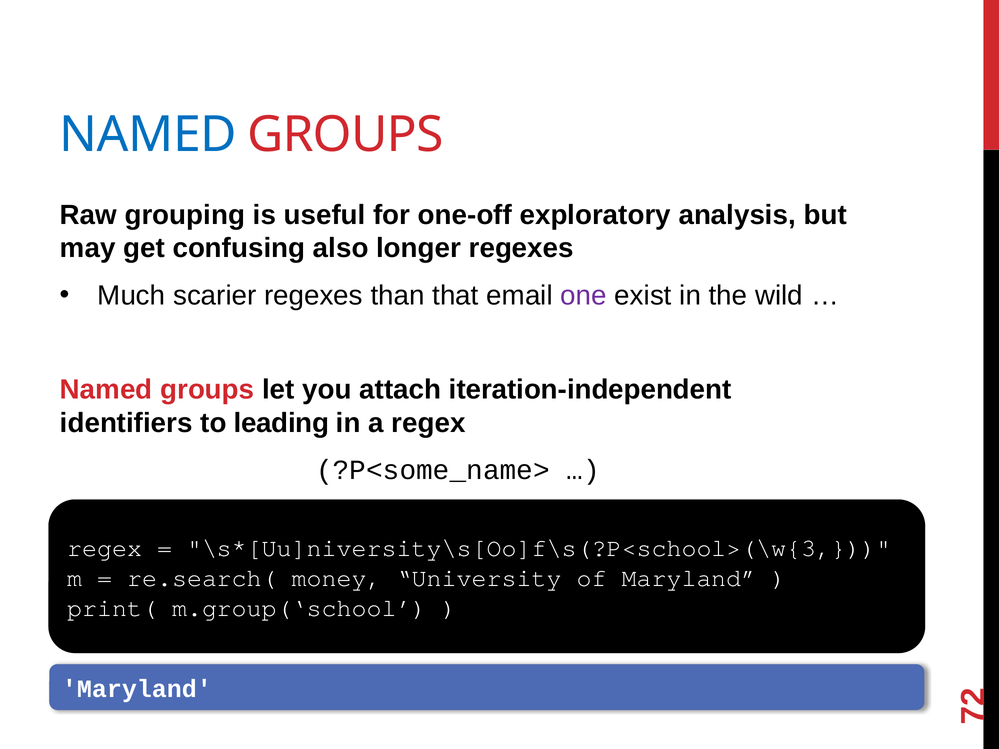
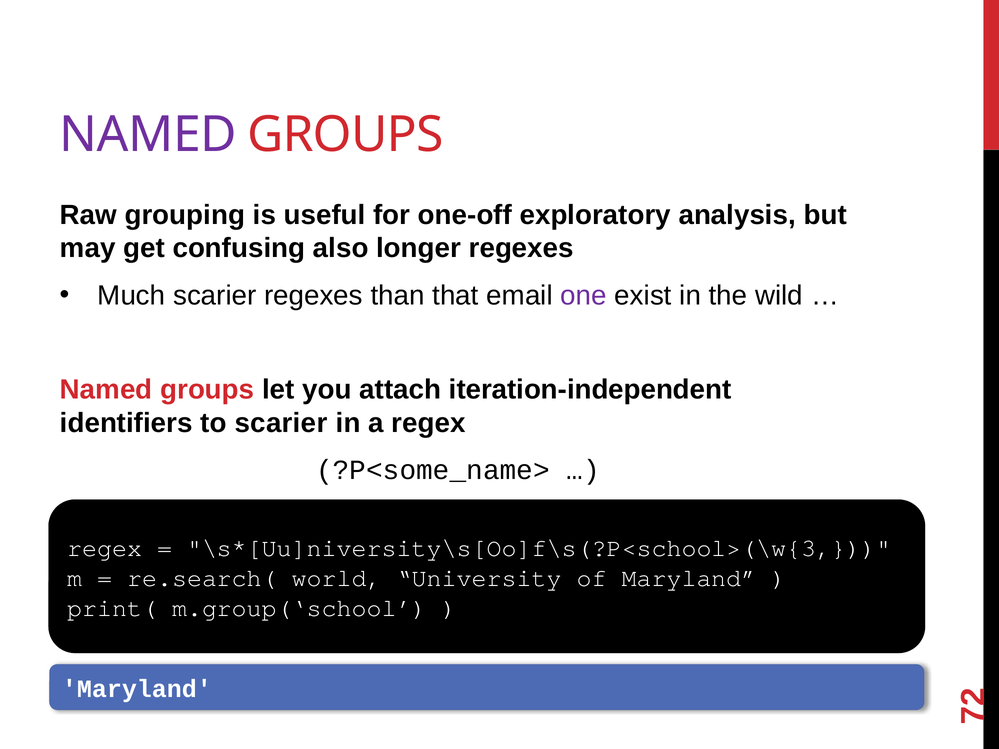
NAMED colour: blue -> purple (148, 135)
to leading: leading -> scarier (281, 423)
money: money -> world (337, 578)
